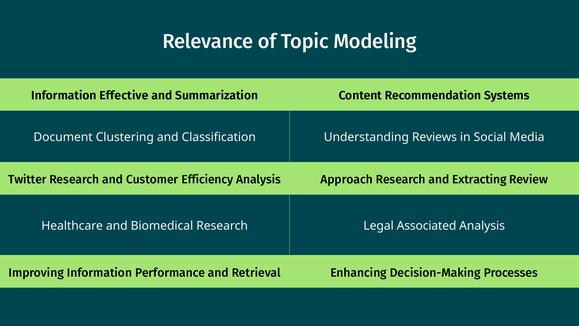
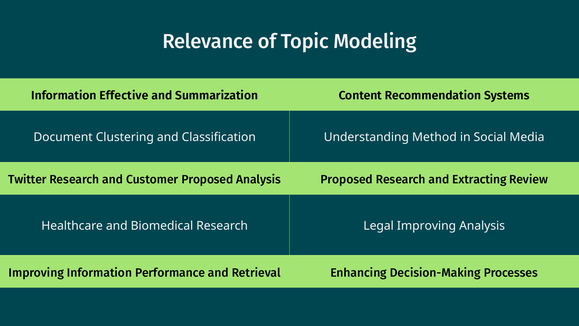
Reviews: Reviews -> Method (434, 137)
Customer Efficiency: Efficiency -> Proposed (207, 179)
Analysis Approach: Approach -> Proposed (347, 179)
Legal Associated: Associated -> Improving (426, 226)
